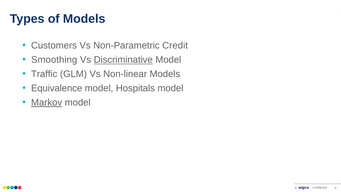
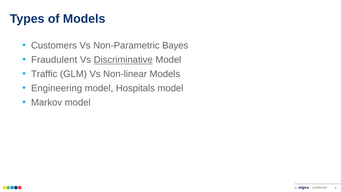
Credit: Credit -> Bayes (175, 46)
Smoothing: Smoothing -> Fraudulent (54, 60)
Equivalence: Equivalence -> Engineering (57, 88)
Markov underline: present -> none (47, 102)
